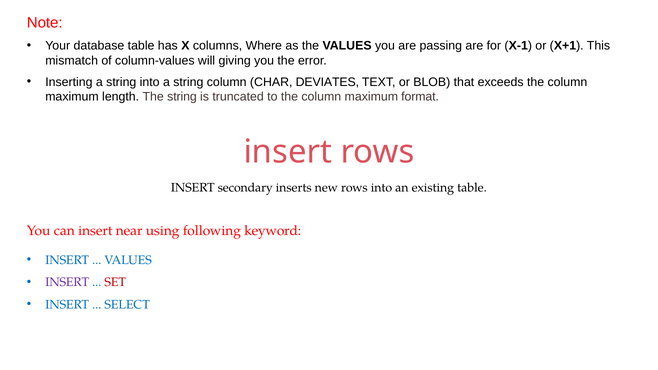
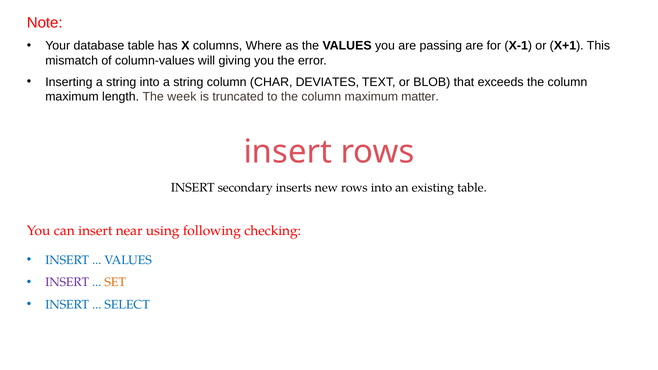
The string: string -> week (182, 97)
format: format -> matter (420, 97)
keyword: keyword -> checking (273, 231)
SET colour: red -> orange (115, 282)
